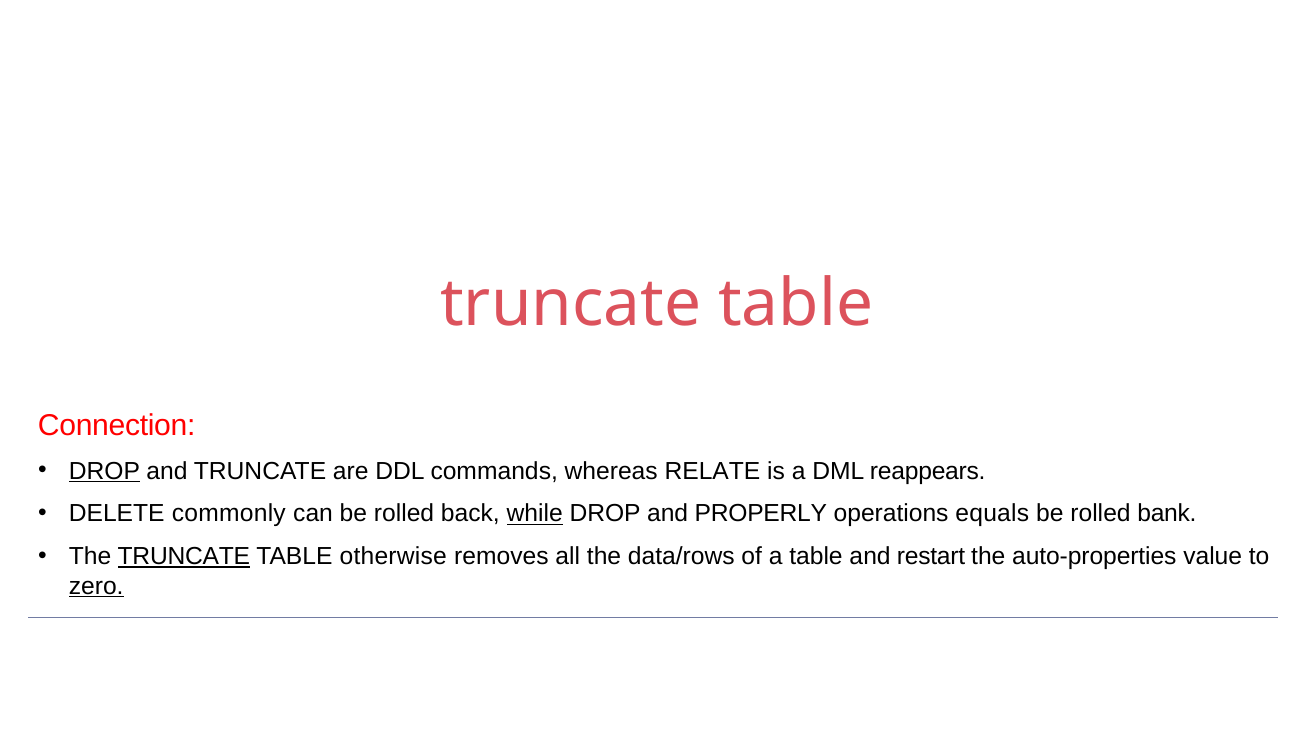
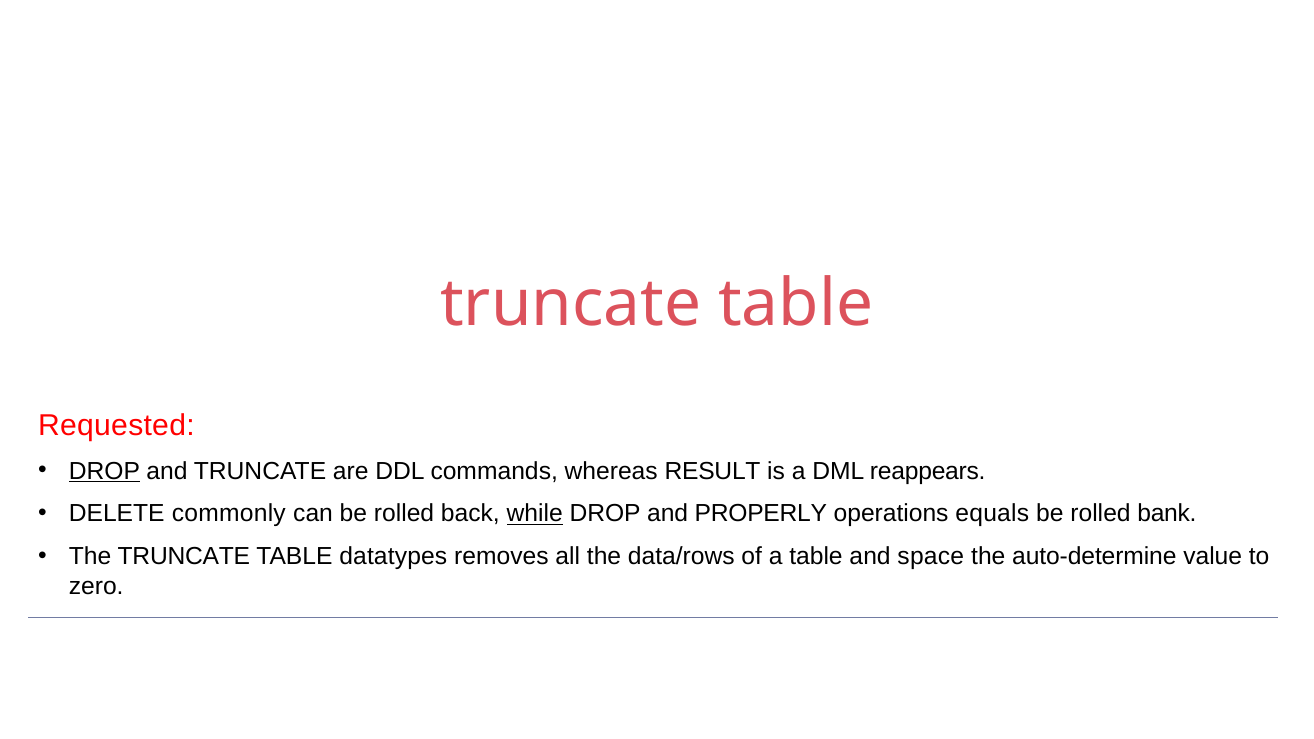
Connection: Connection -> Requested (116, 426)
RELATE: RELATE -> RESULT (713, 471)
TRUNCATE underline: present -> none (184, 557)
otherwise: otherwise -> datatypes (393, 557)
restart: restart -> space (931, 557)
auto-properties: auto-properties -> auto-determine (1094, 557)
zero underline: present -> none (96, 586)
